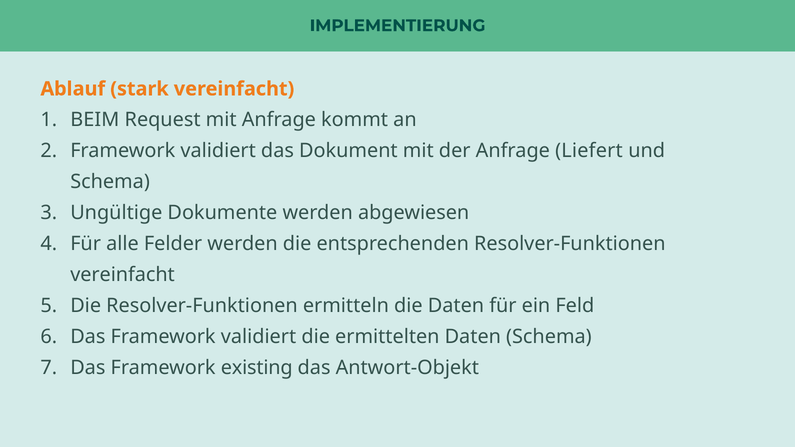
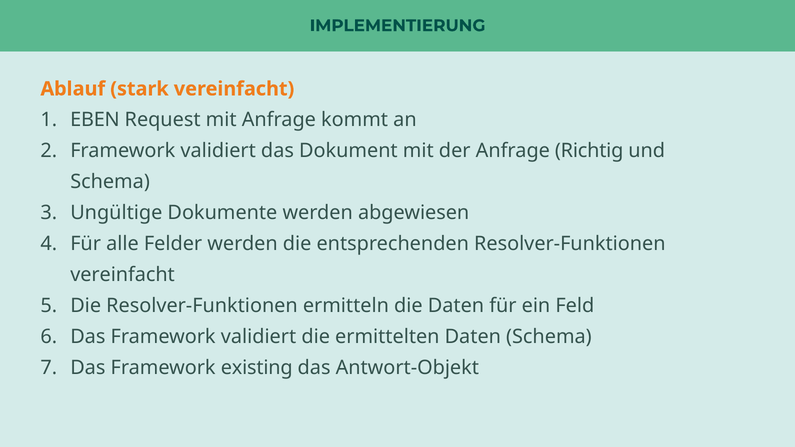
BEIM: BEIM -> EBEN (95, 120)
Liefert: Liefert -> Richtig (589, 151)
